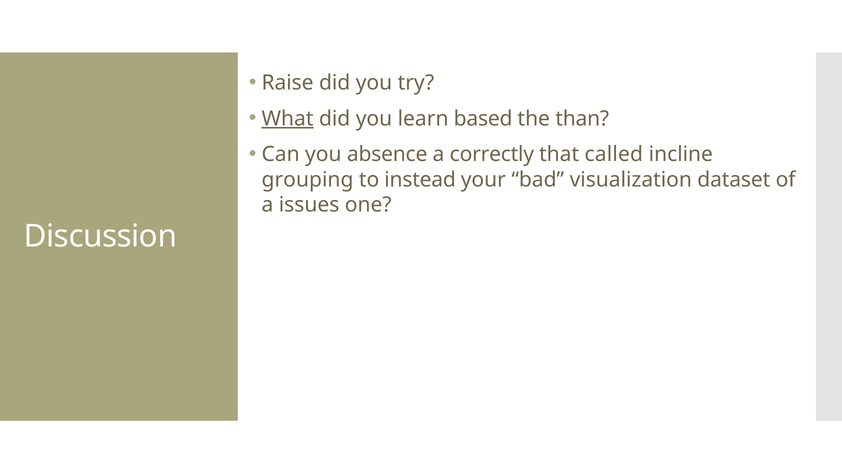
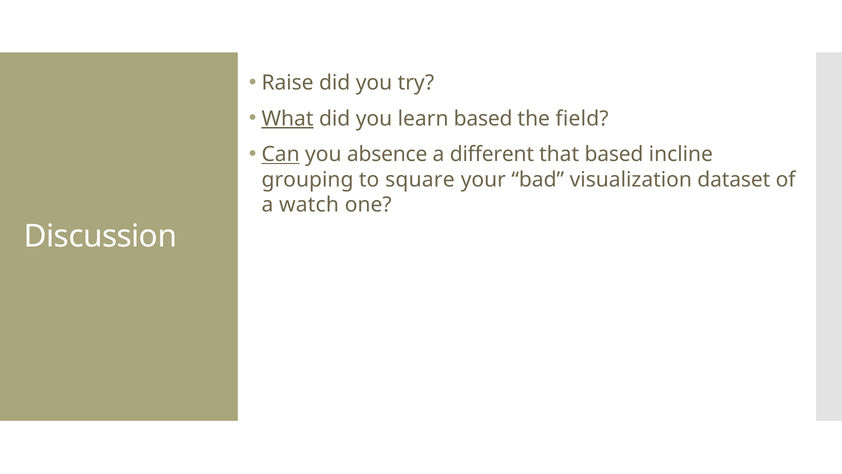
than: than -> field (582, 119)
Can underline: none -> present (281, 154)
correctly: correctly -> different (492, 154)
that called: called -> based (614, 154)
instead: instead -> square (420, 180)
issues: issues -> watch (309, 205)
